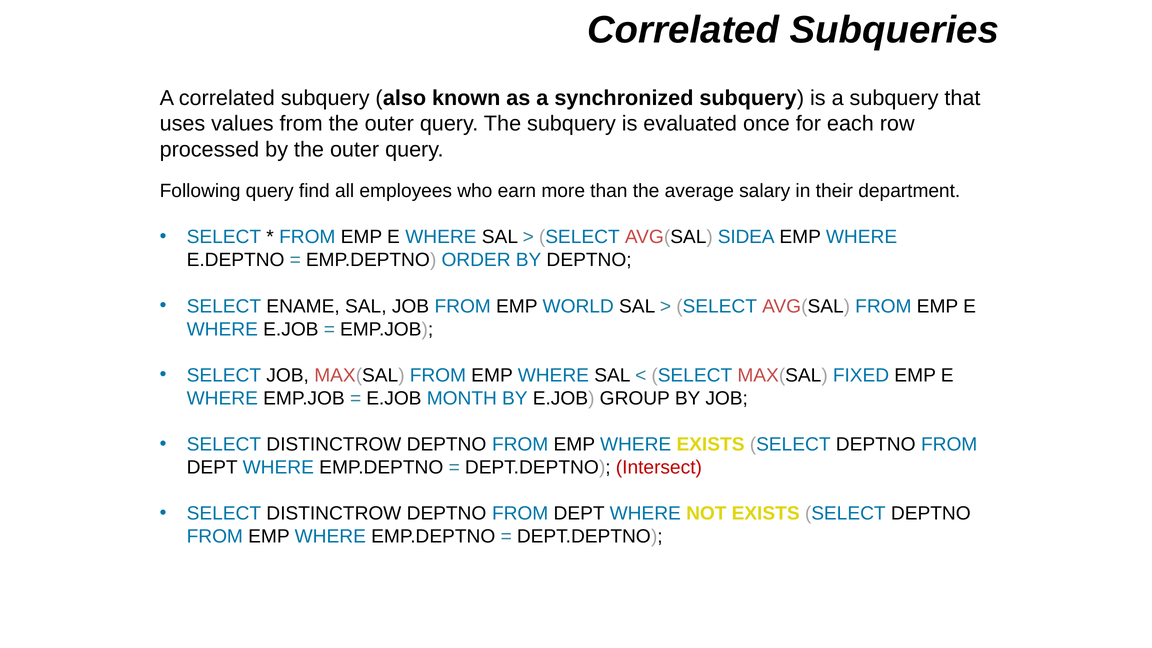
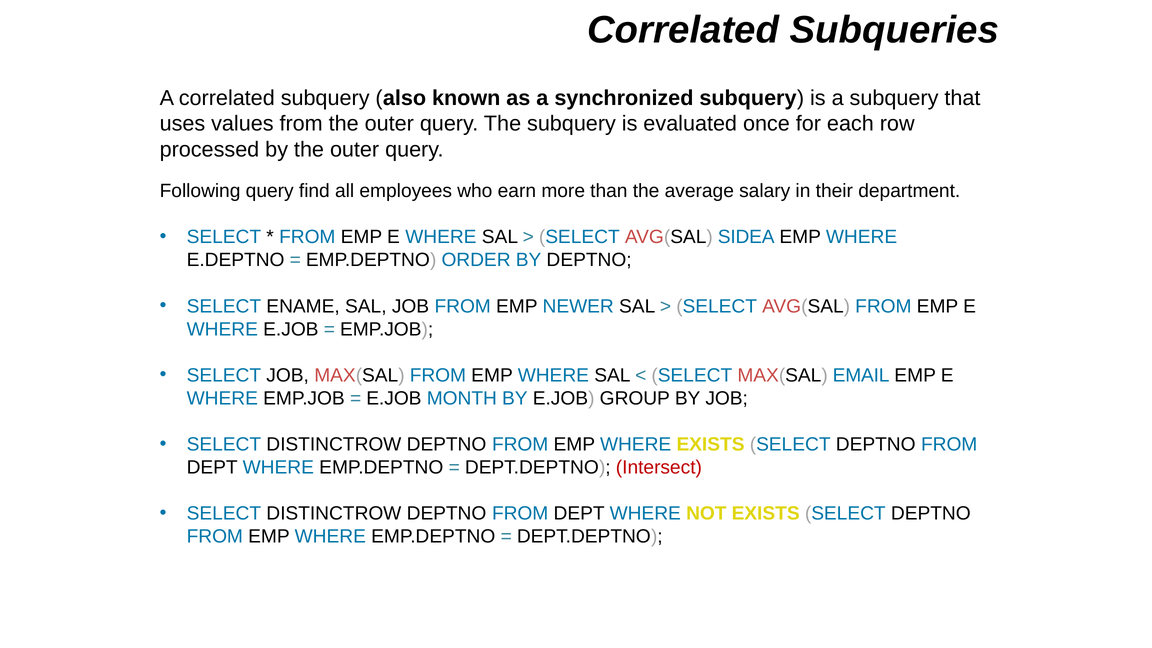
WORLD: WORLD -> NEWER (578, 306)
FIXED: FIXED -> EMAIL (861, 375)
